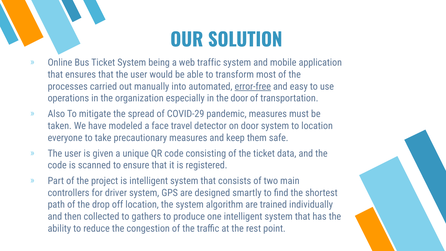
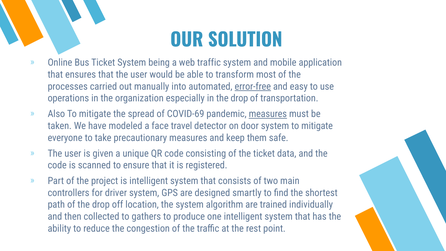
in the door: door -> drop (239, 98)
COVID-29: COVID-29 -> COVID-69 (186, 114)
measures underline: none -> present (268, 114)
system to location: location -> mitigate (317, 126)
